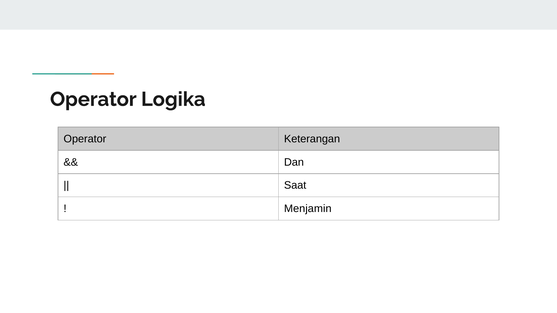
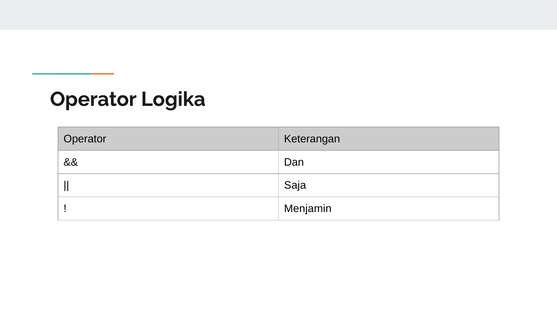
Saat: Saat -> Saja (295, 186)
